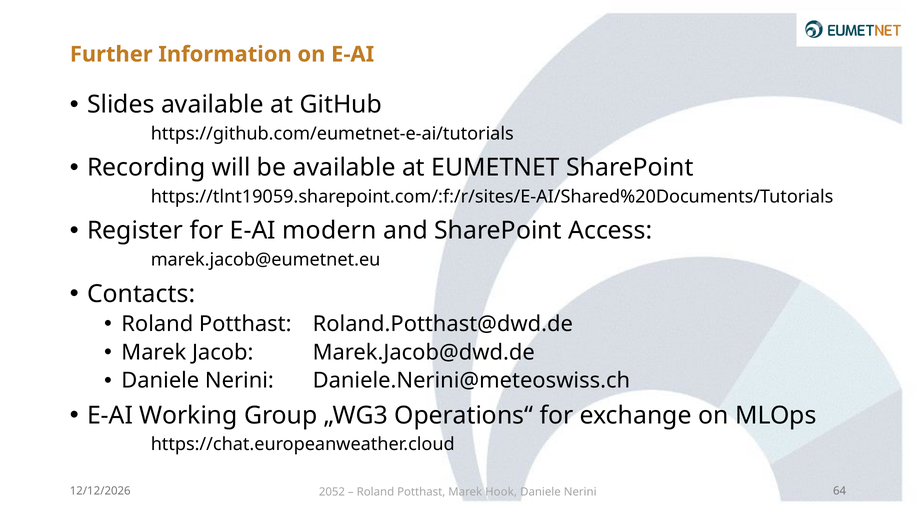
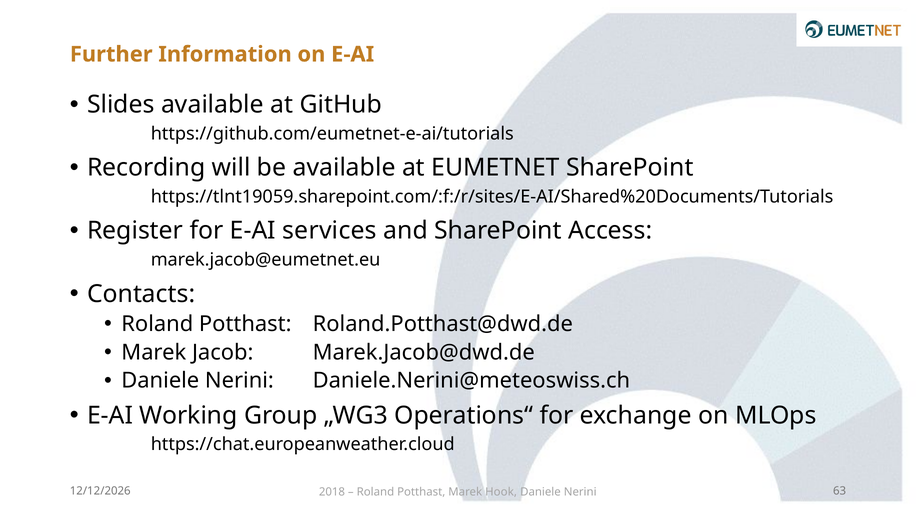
modern: modern -> services (330, 231)
64: 64 -> 63 (840, 491)
2052: 2052 -> 2018 (332, 492)
